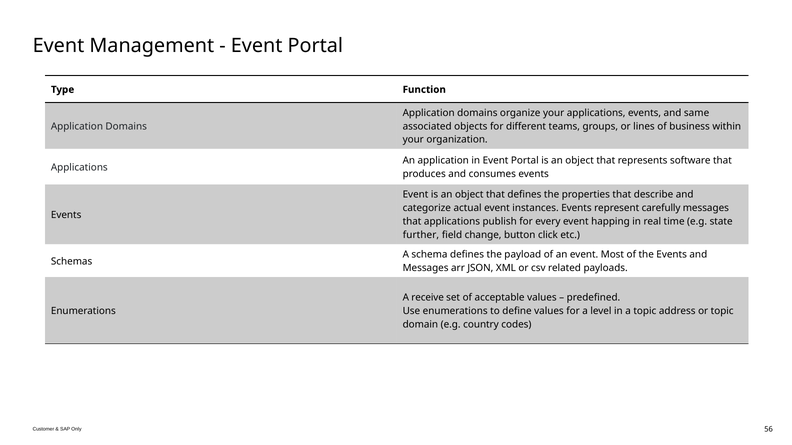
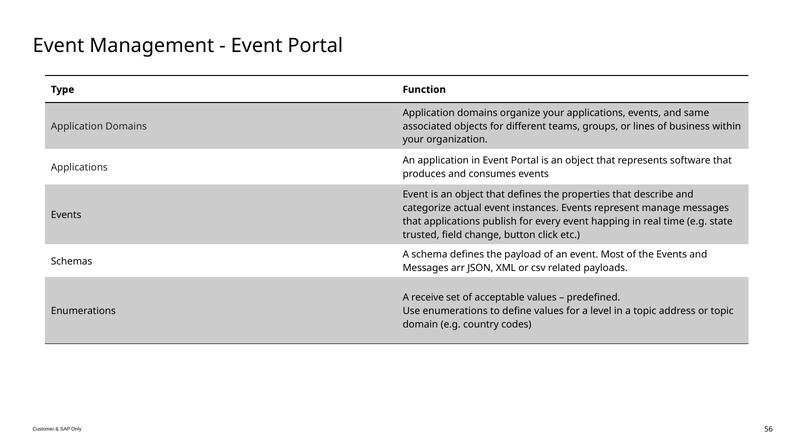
carefully: carefully -> manage (661, 208)
further: further -> trusted (421, 235)
